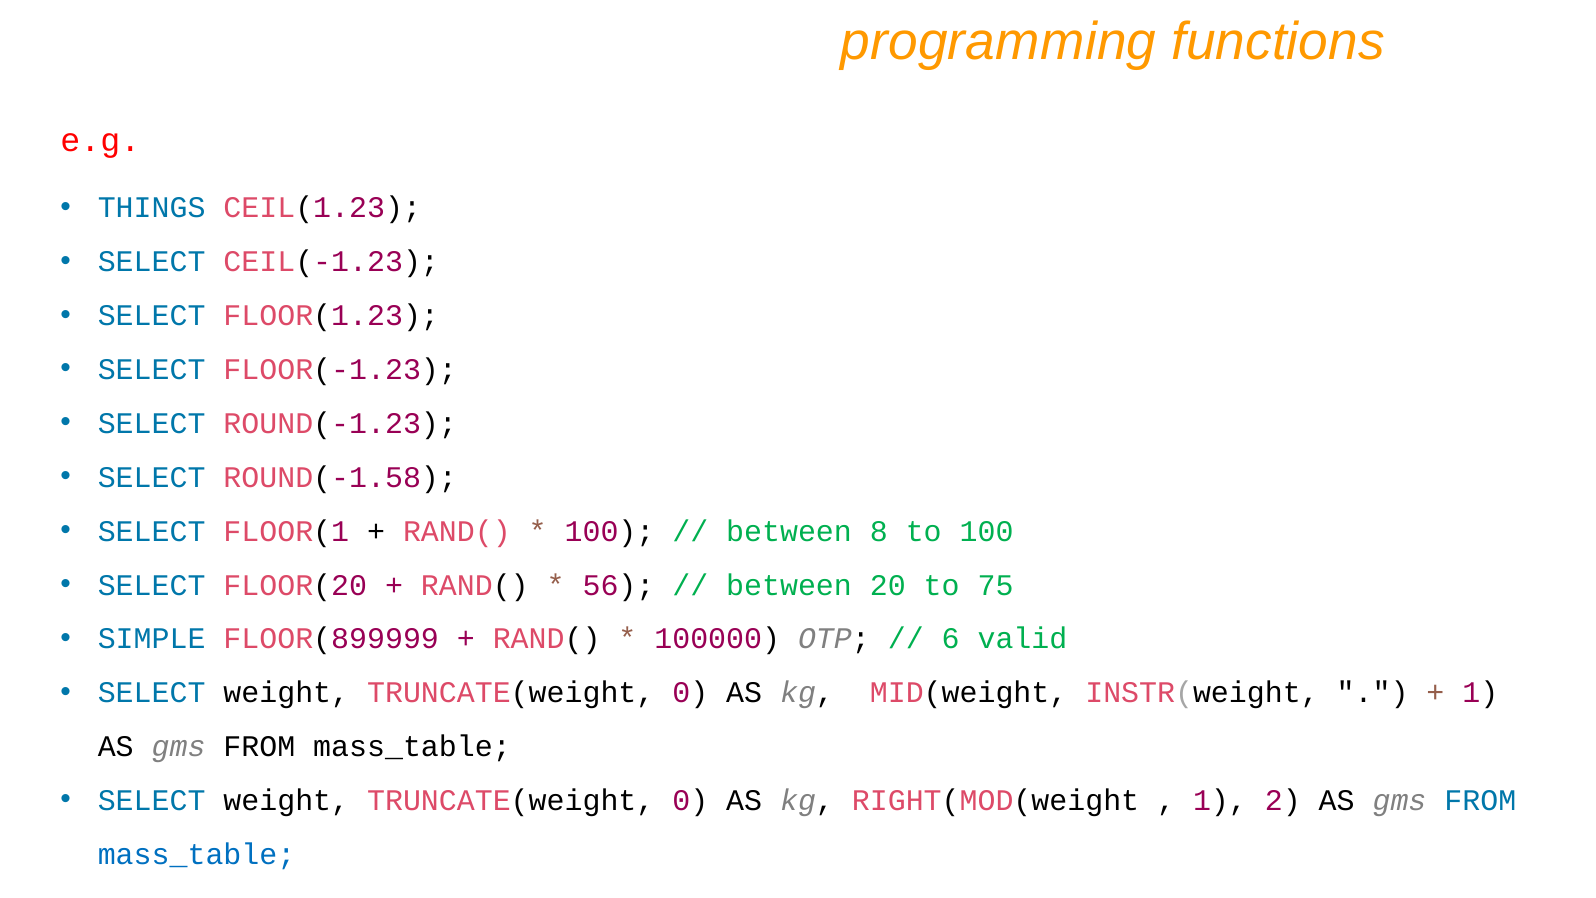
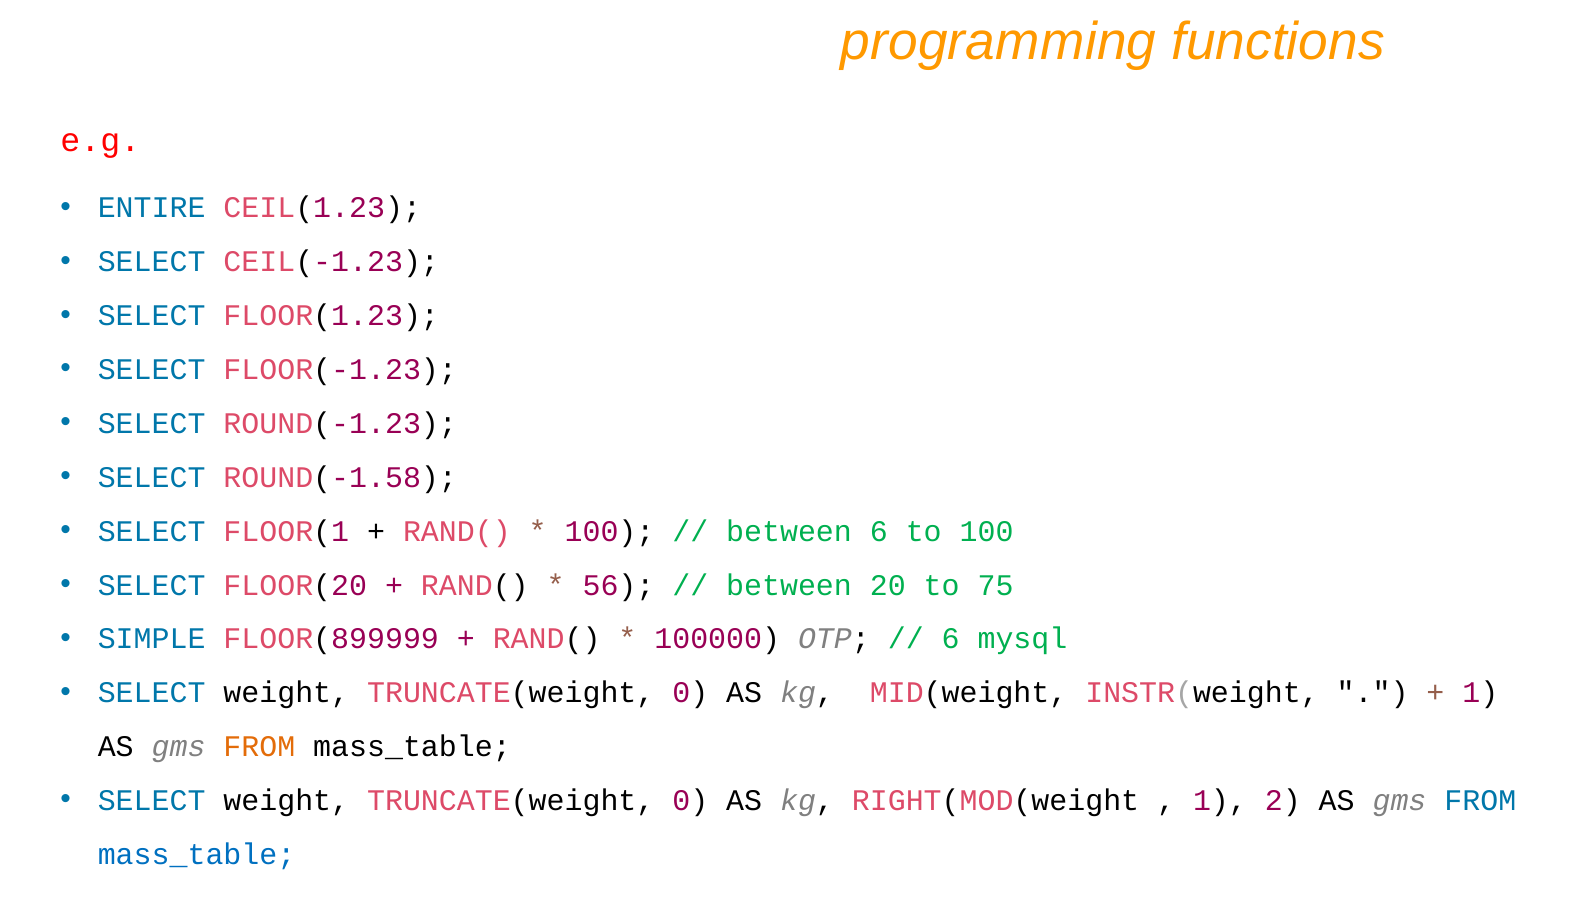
THINGS: THINGS -> ENTIRE (152, 208)
between 8: 8 -> 6 (879, 531)
valid: valid -> mysql (1022, 639)
FROM colour: black -> orange (259, 747)
